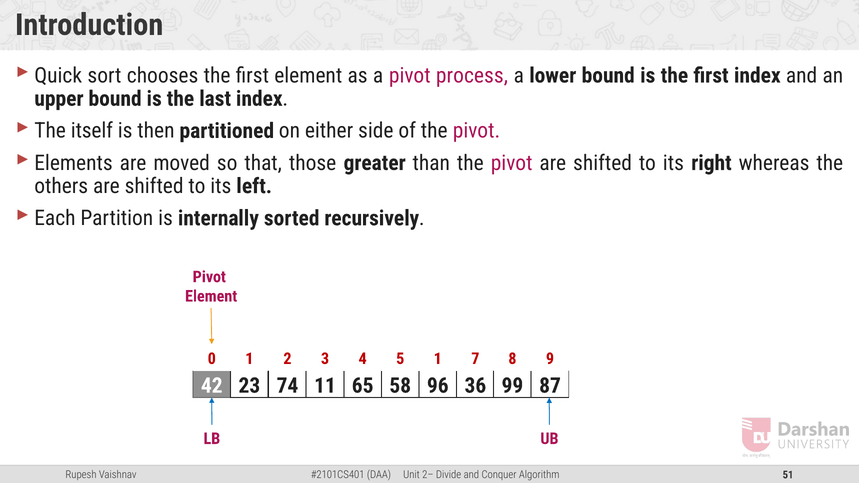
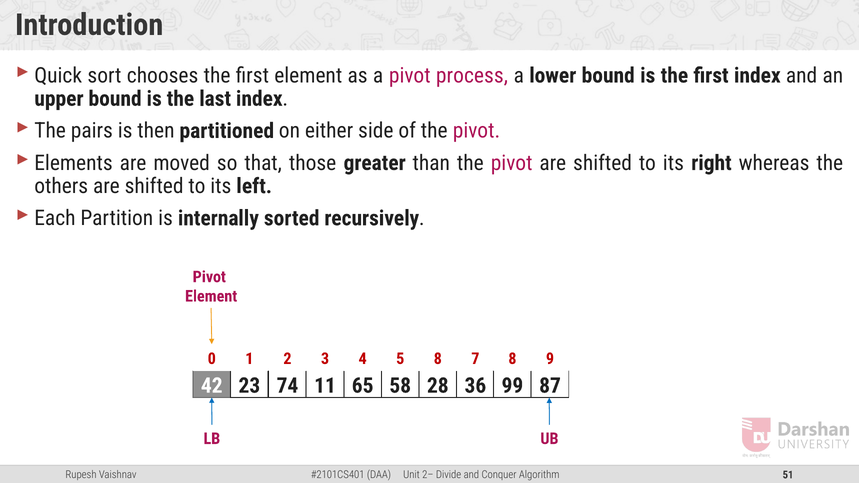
itself: itself -> pairs (92, 131)
5 1: 1 -> 8 (438, 359)
96: 96 -> 28 (438, 386)
